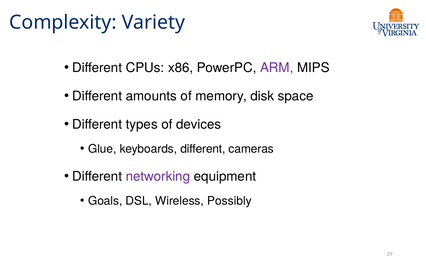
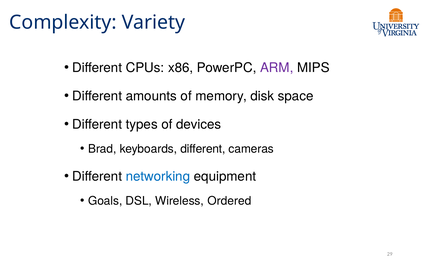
Glue: Glue -> Brad (102, 149)
networking colour: purple -> blue (158, 177)
Possibly: Possibly -> Ordered (229, 201)
